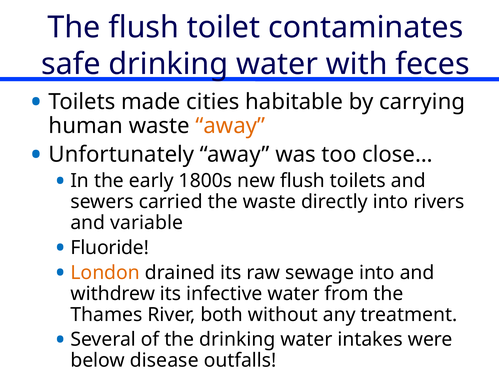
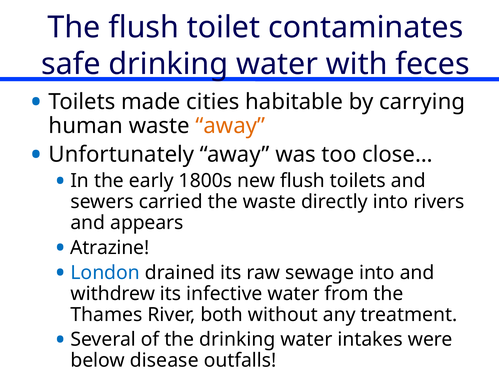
variable: variable -> appears (147, 222)
Fluoride: Fluoride -> Atrazine (110, 247)
London colour: orange -> blue (105, 272)
